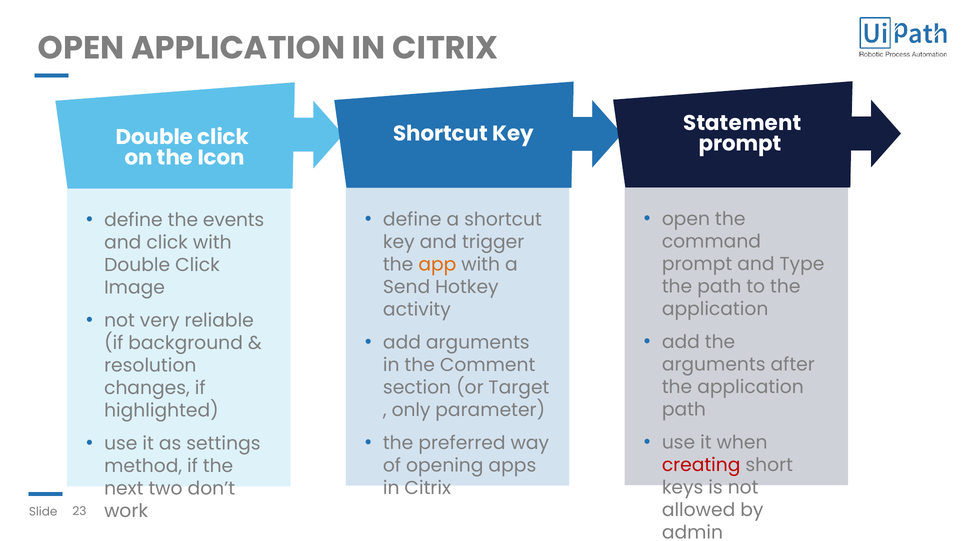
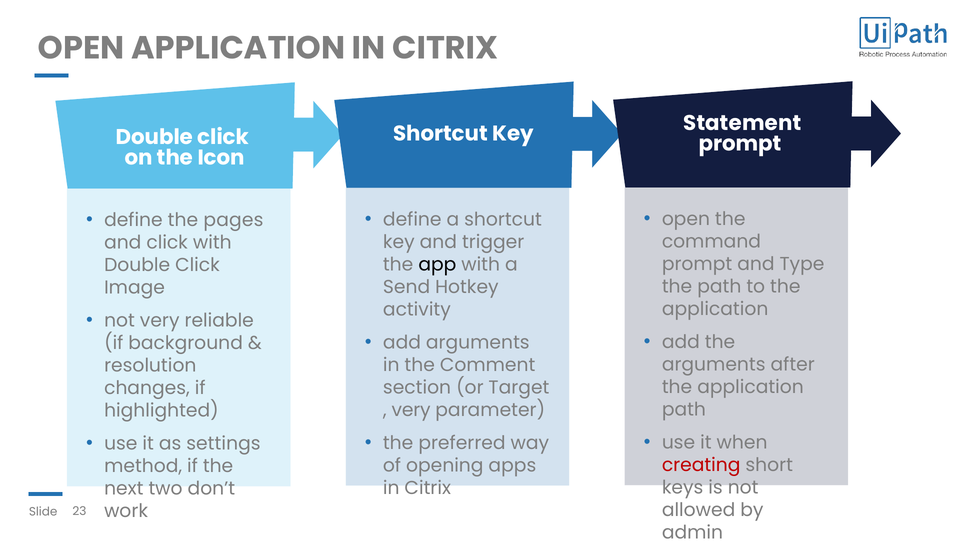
events: events -> pages (233, 220)
app colour: orange -> black (437, 264)
only: only -> very (411, 410)
